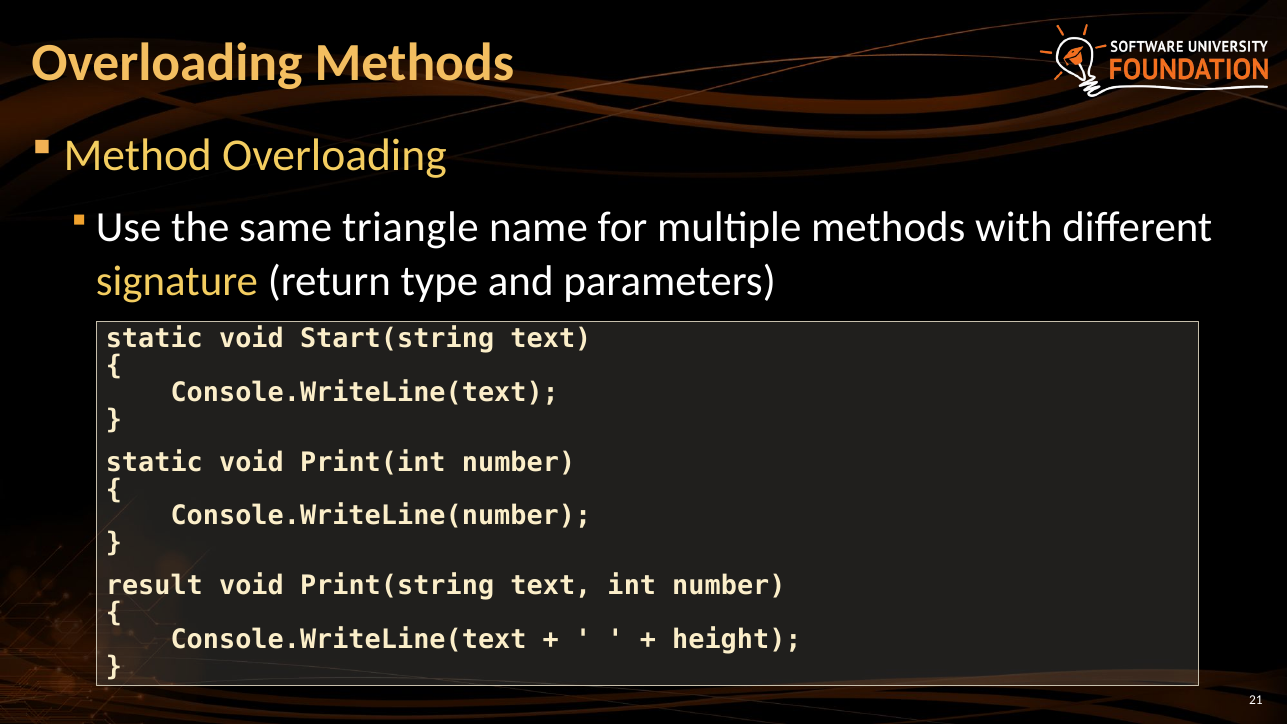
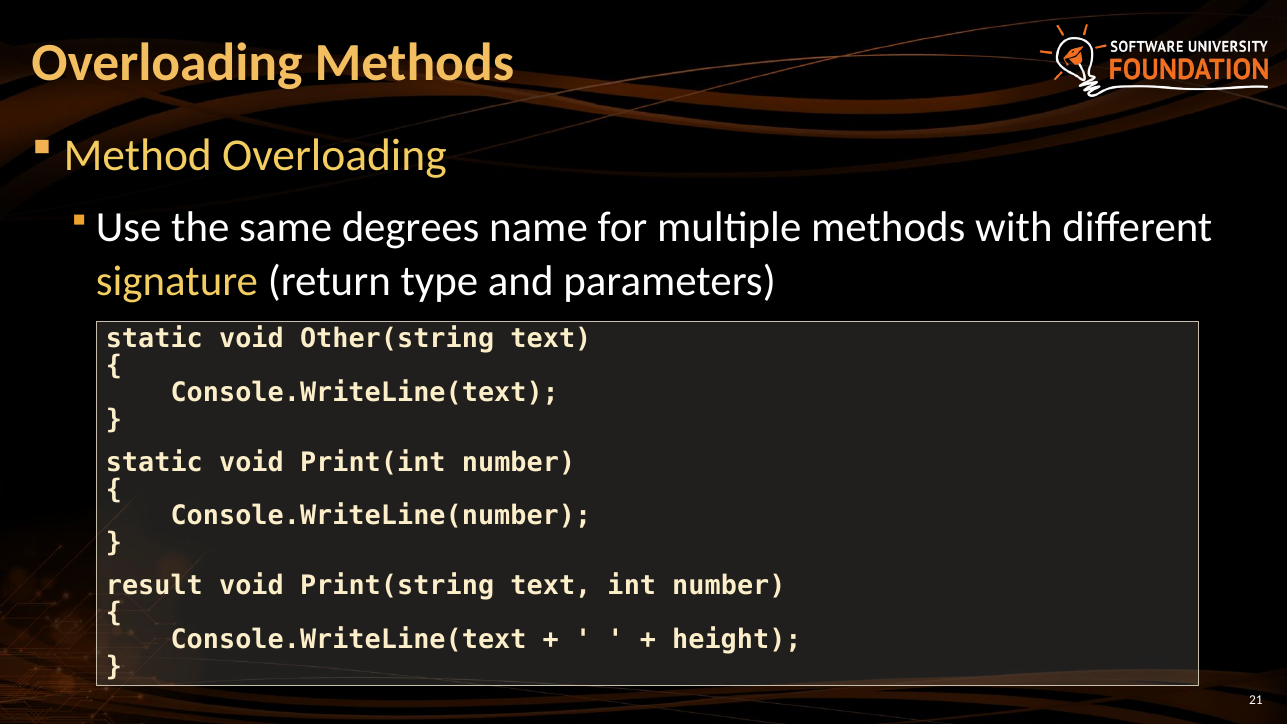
triangle: triangle -> degrees (411, 227)
Start(string: Start(string -> Other(string (397, 339)
